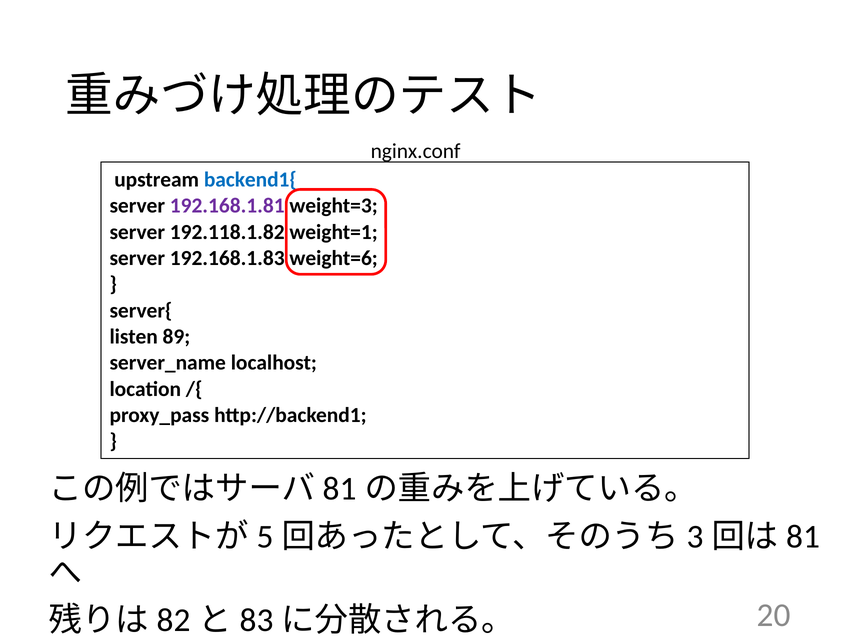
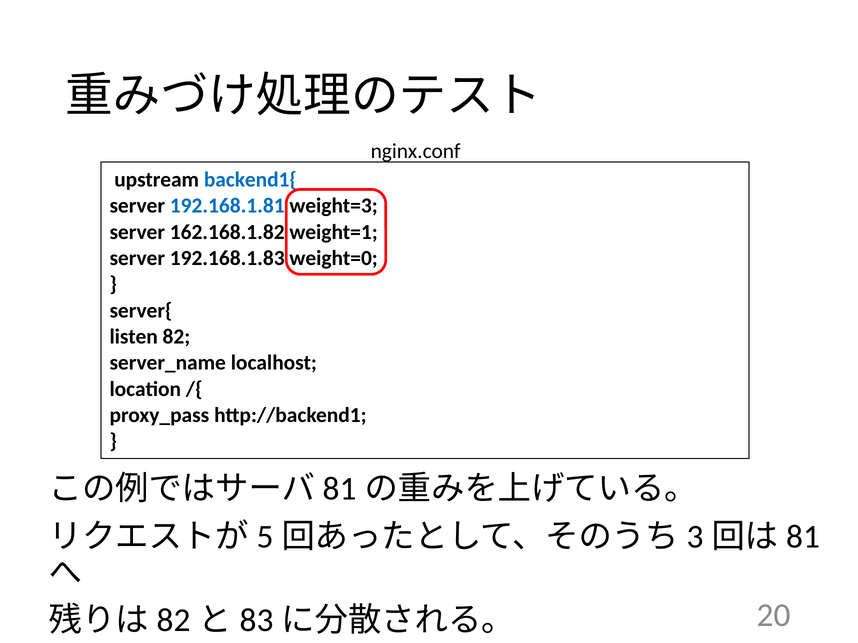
192.168.1.81 colour: purple -> blue (227, 206)
192.118.1.82: 192.118.1.82 -> 162.168.1.82 (227, 232)
weight=6: weight=6 -> weight=0 (334, 258)
89: 89 -> 82 (176, 337)
